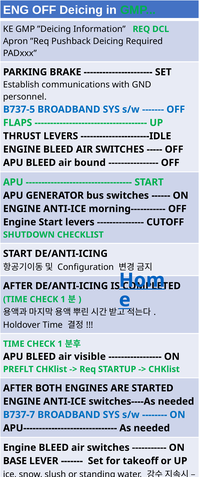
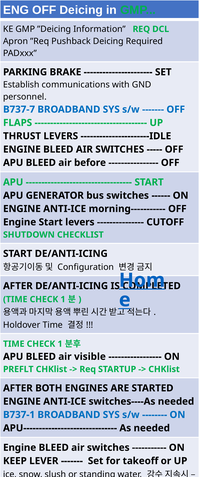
B737-5: B737-5 -> B737-7 (19, 109)
air bound: bound -> before (90, 162)
B737-7: B737-7 -> B737-1 (19, 414)
BASE: BASE -> KEEP (15, 460)
